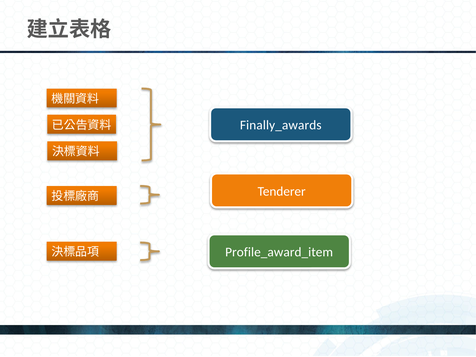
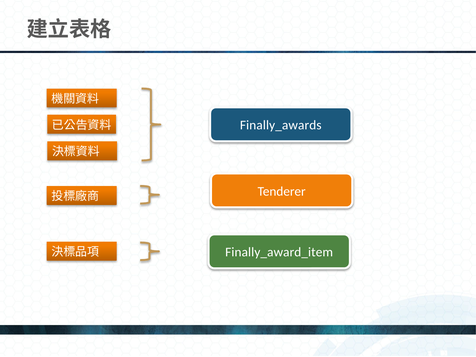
Profile_award_item: Profile_award_item -> Finally_award_item (279, 252)
